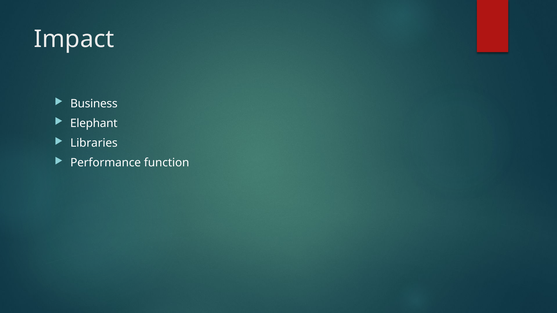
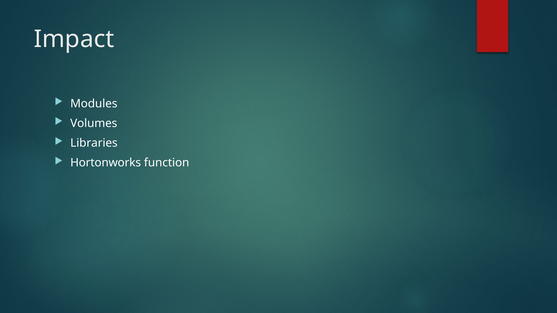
Business: Business -> Modules (94, 104)
Elephant: Elephant -> Volumes (94, 123)
Performance: Performance -> Hortonworks (106, 163)
